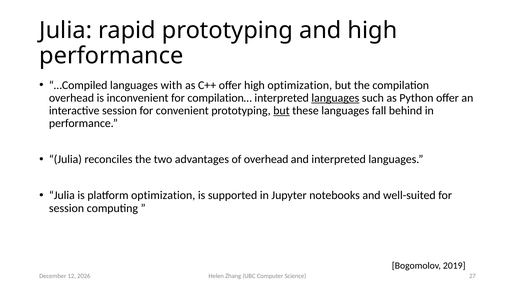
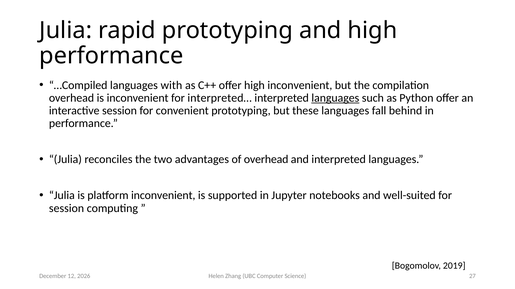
high optimization: optimization -> inconvenient (300, 85)
compilation…: compilation… -> interpreted… (220, 98)
but underline: present -> none (281, 111)
platform optimization: optimization -> inconvenient (163, 196)
